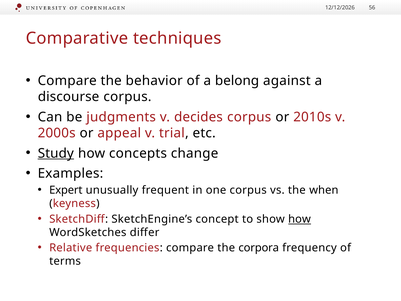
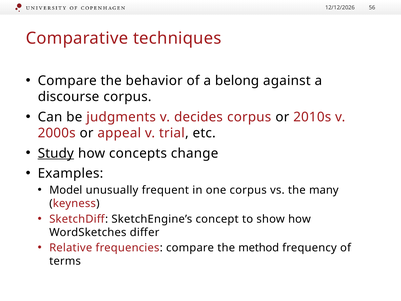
Expert: Expert -> Model (66, 190)
when: when -> many (324, 190)
how underline: present -> none (299, 219)
corpora: corpora -> method (259, 248)
